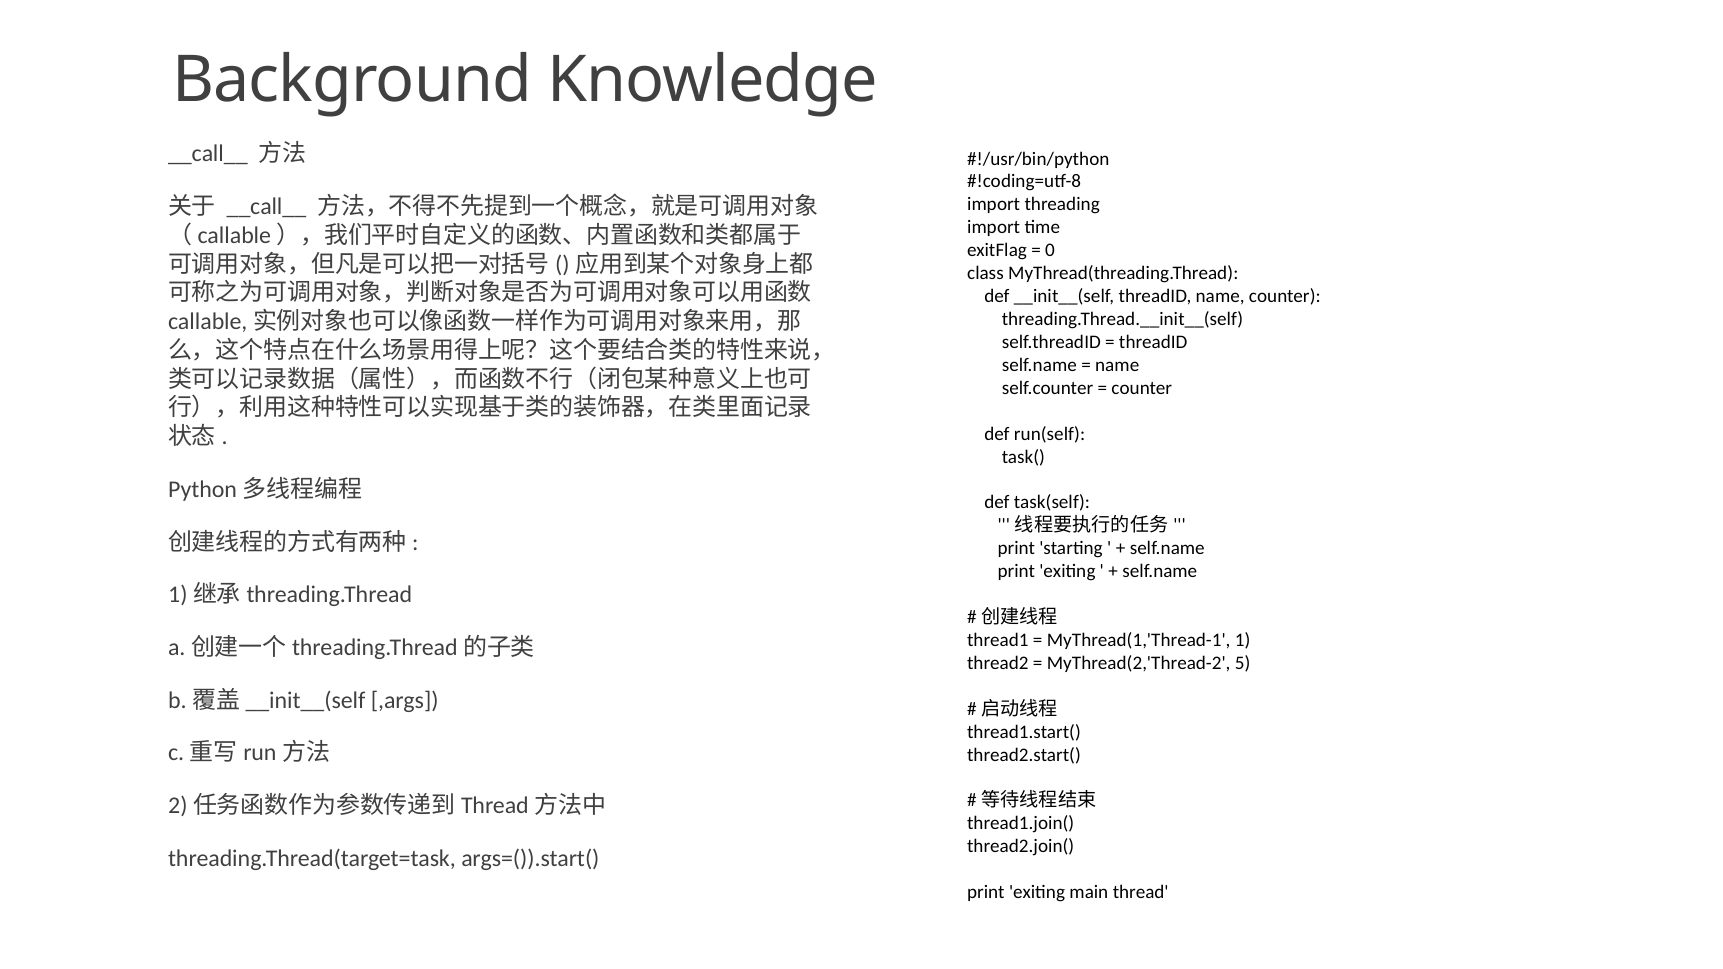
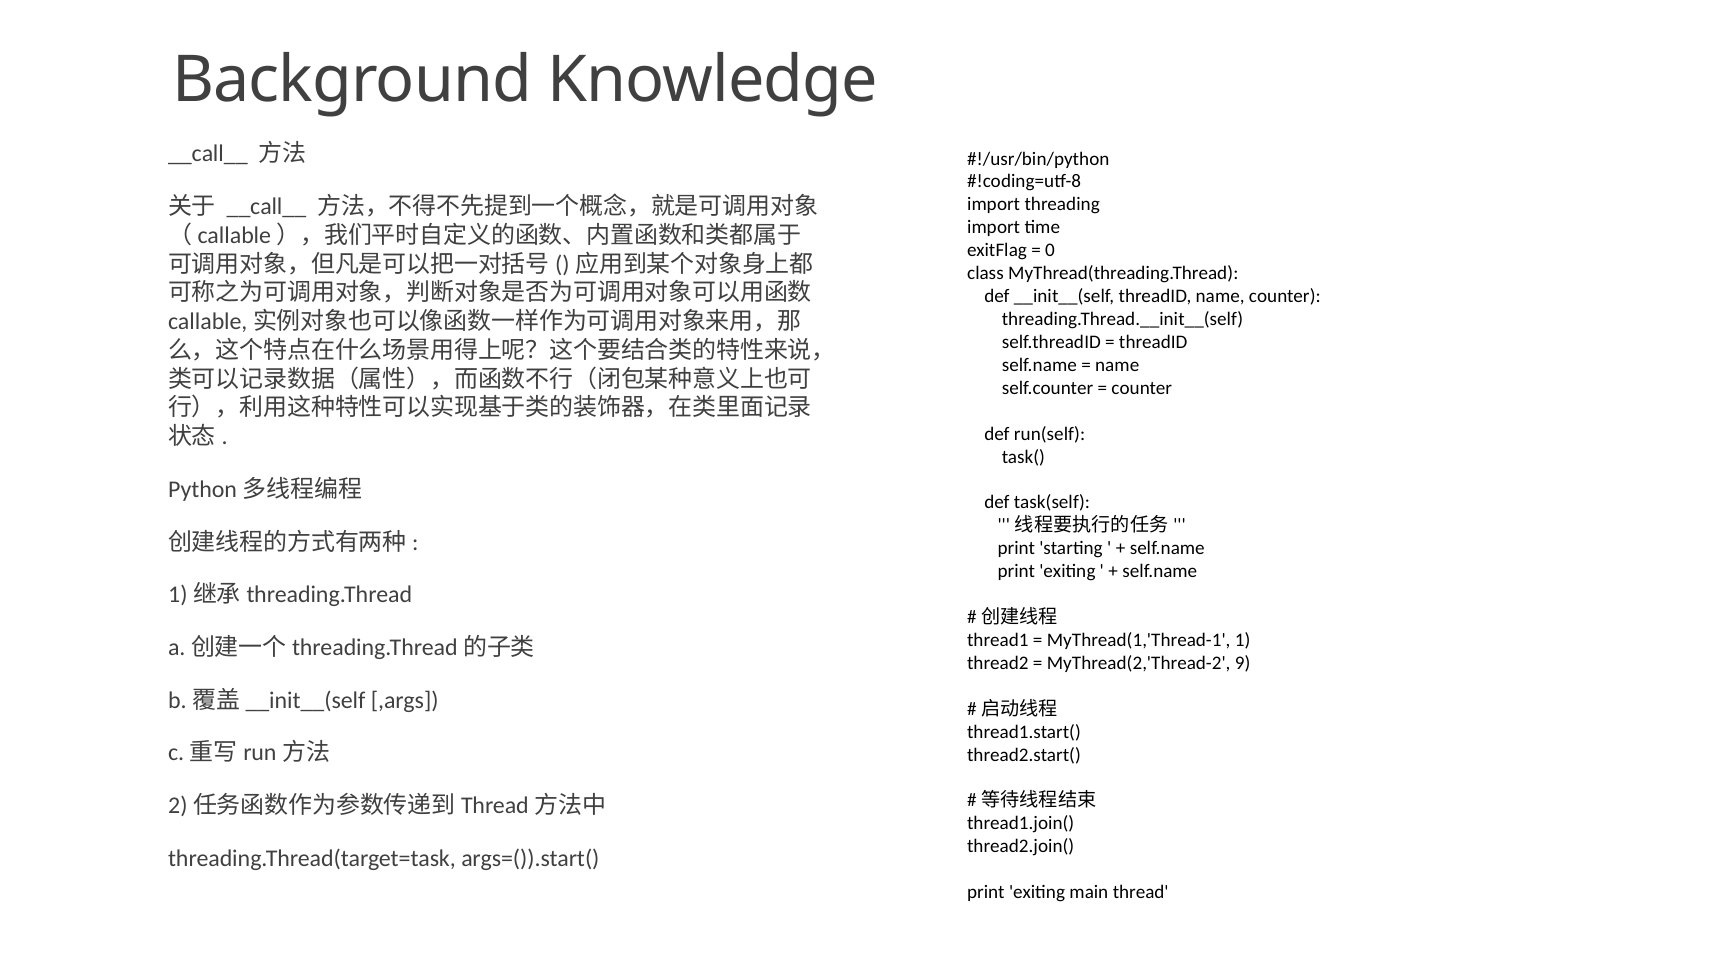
5: 5 -> 9 (1243, 663)
